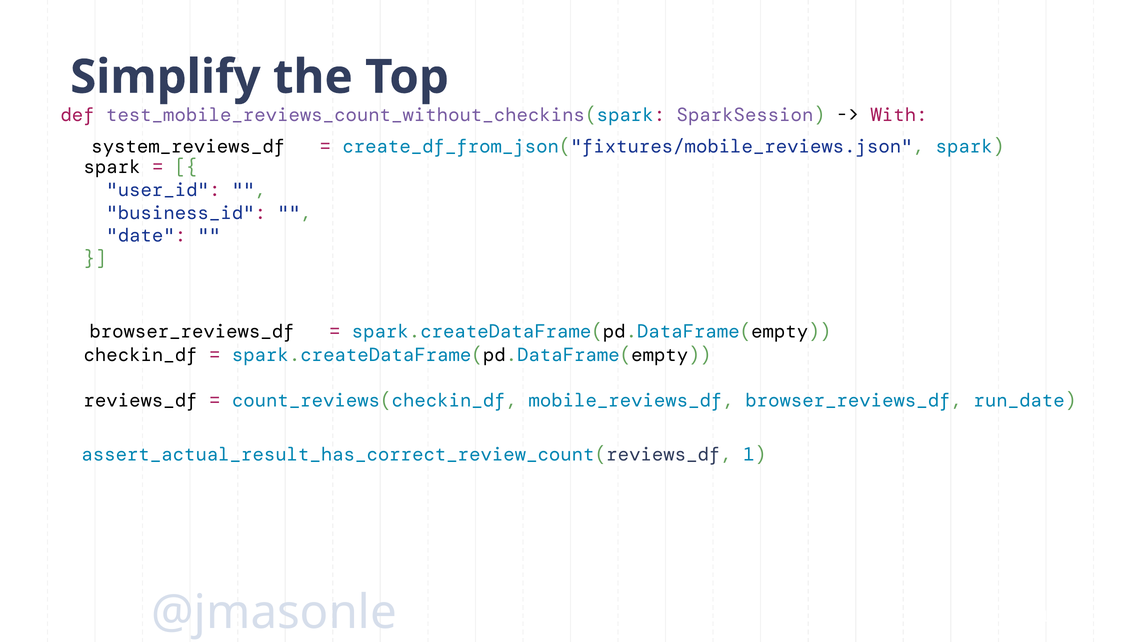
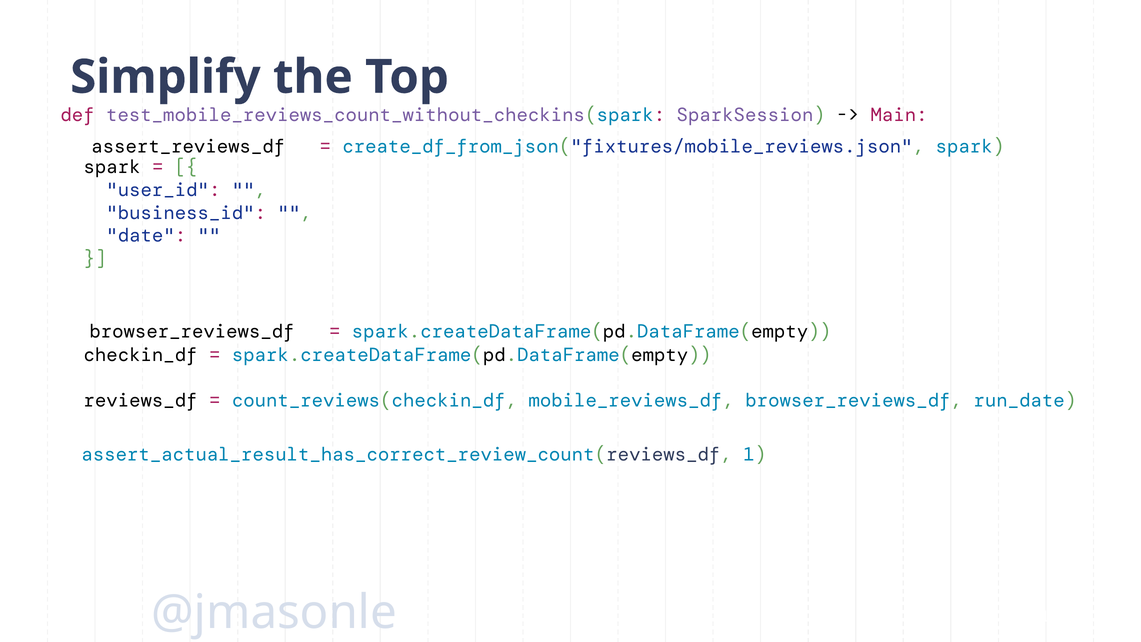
With: With -> Main (899, 115)
system_reviews_df: system_reviews_df -> assert_reviews_df (188, 146)
